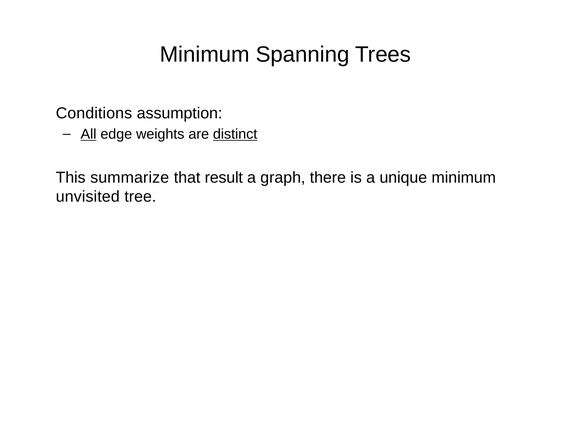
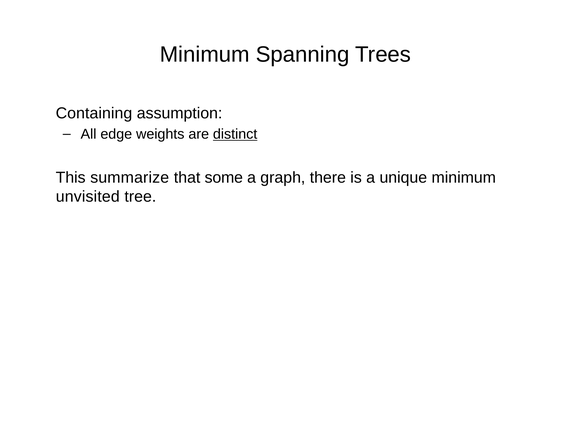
Conditions: Conditions -> Containing (94, 113)
All underline: present -> none (89, 134)
result: result -> some (224, 178)
